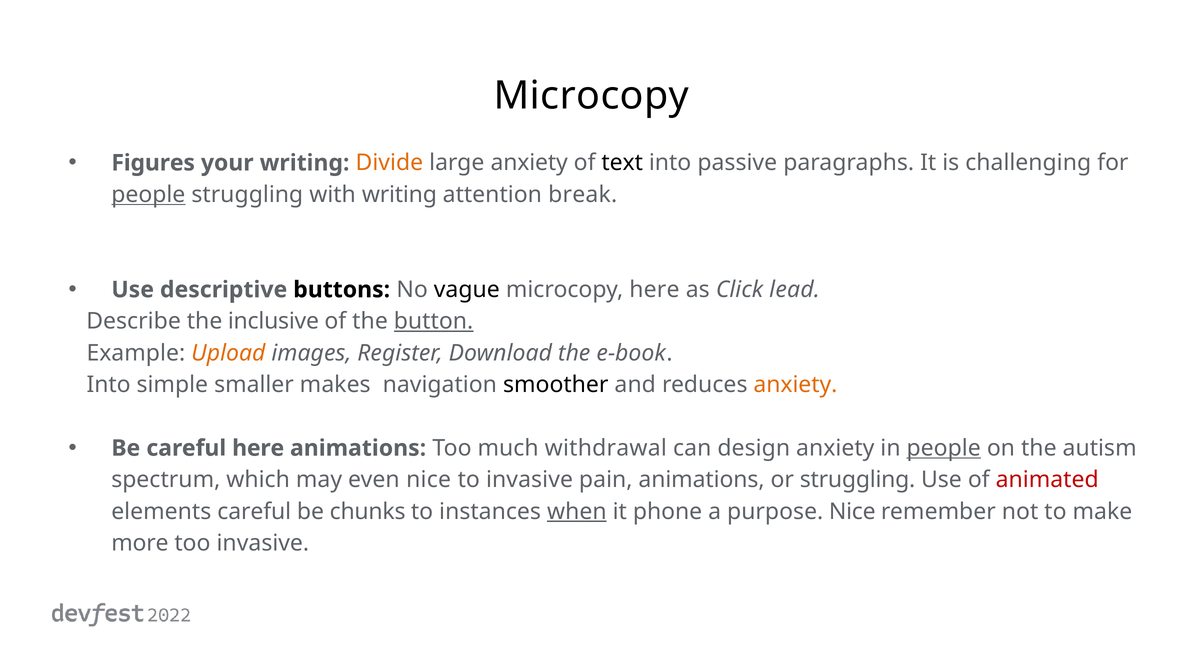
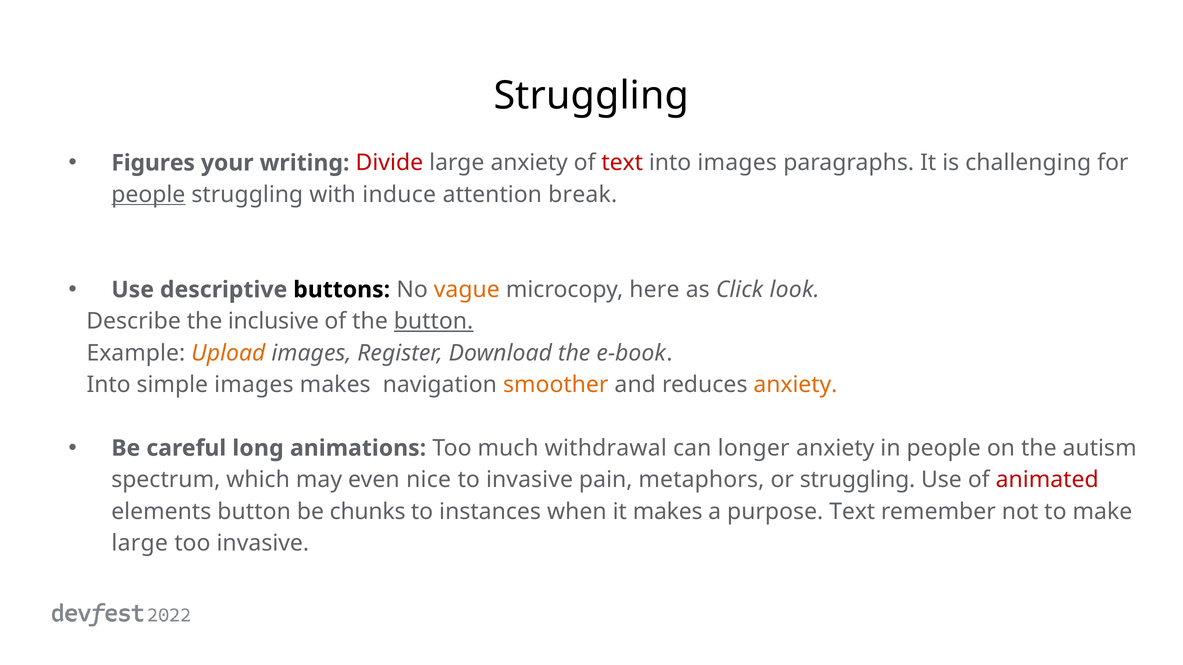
Microcopy: Microcopy -> Struggling (591, 96)
Divide colour: orange -> red (389, 163)
text colour: black -> red (622, 163)
into passive: passive -> images (737, 163)
with writing: writing -> induce (399, 195)
vague colour: black -> orange (467, 290)
lead: lead -> look (795, 290)
simple smaller: smaller -> images (254, 385)
smoother colour: black -> orange (556, 385)
careful here: here -> long (258, 448)
design: design -> longer (754, 448)
people underline: present -> none (944, 448)
pain animations: animations -> metaphors (701, 480)
elements careful: careful -> button (254, 512)
when underline: present -> none (577, 512)
it phone: phone -> makes (668, 512)
purpose Nice: Nice -> Text (852, 512)
more: more -> large (140, 544)
